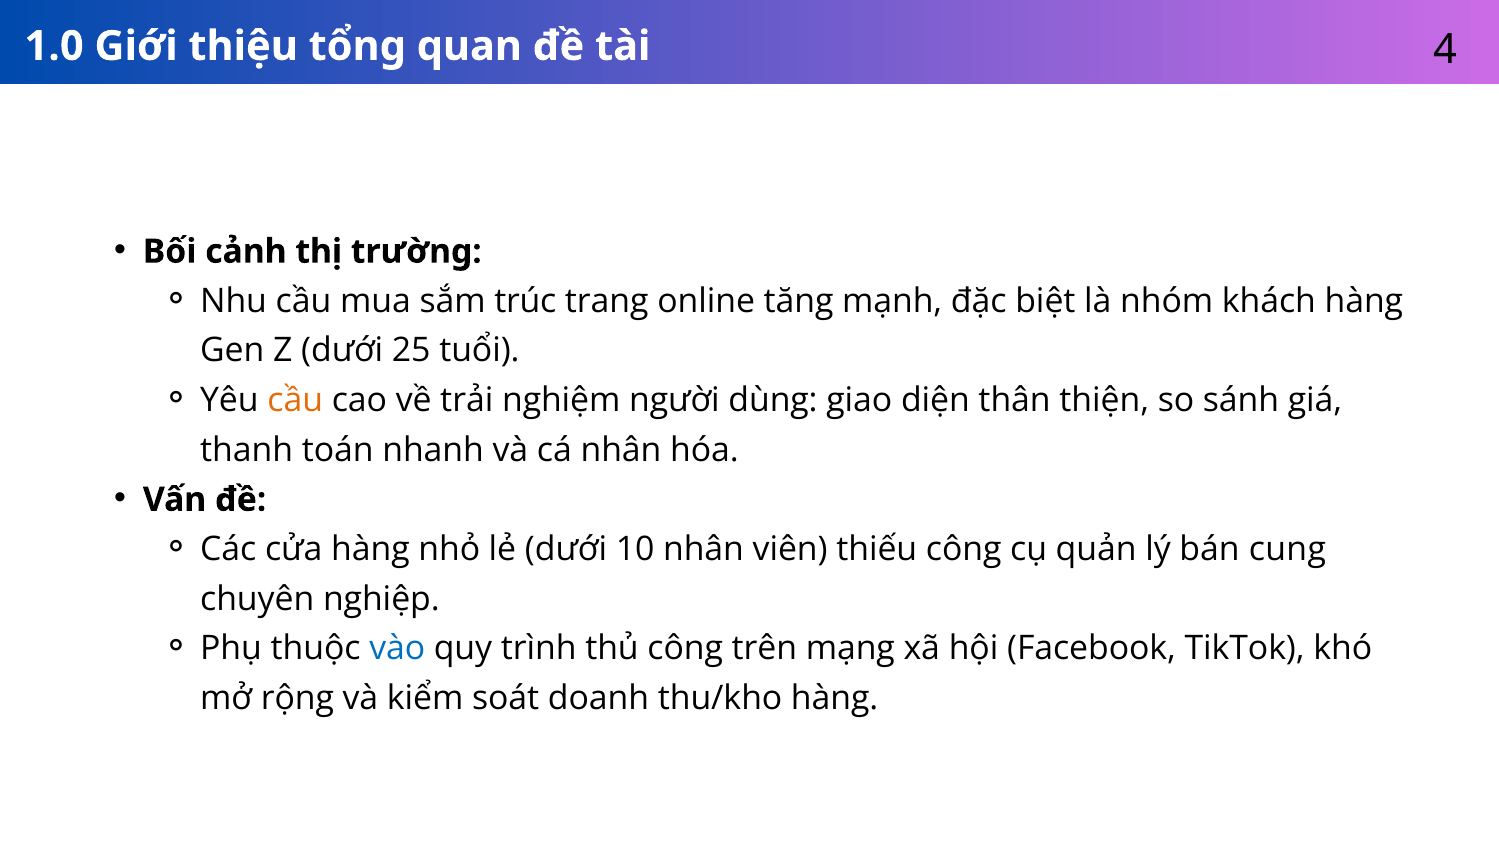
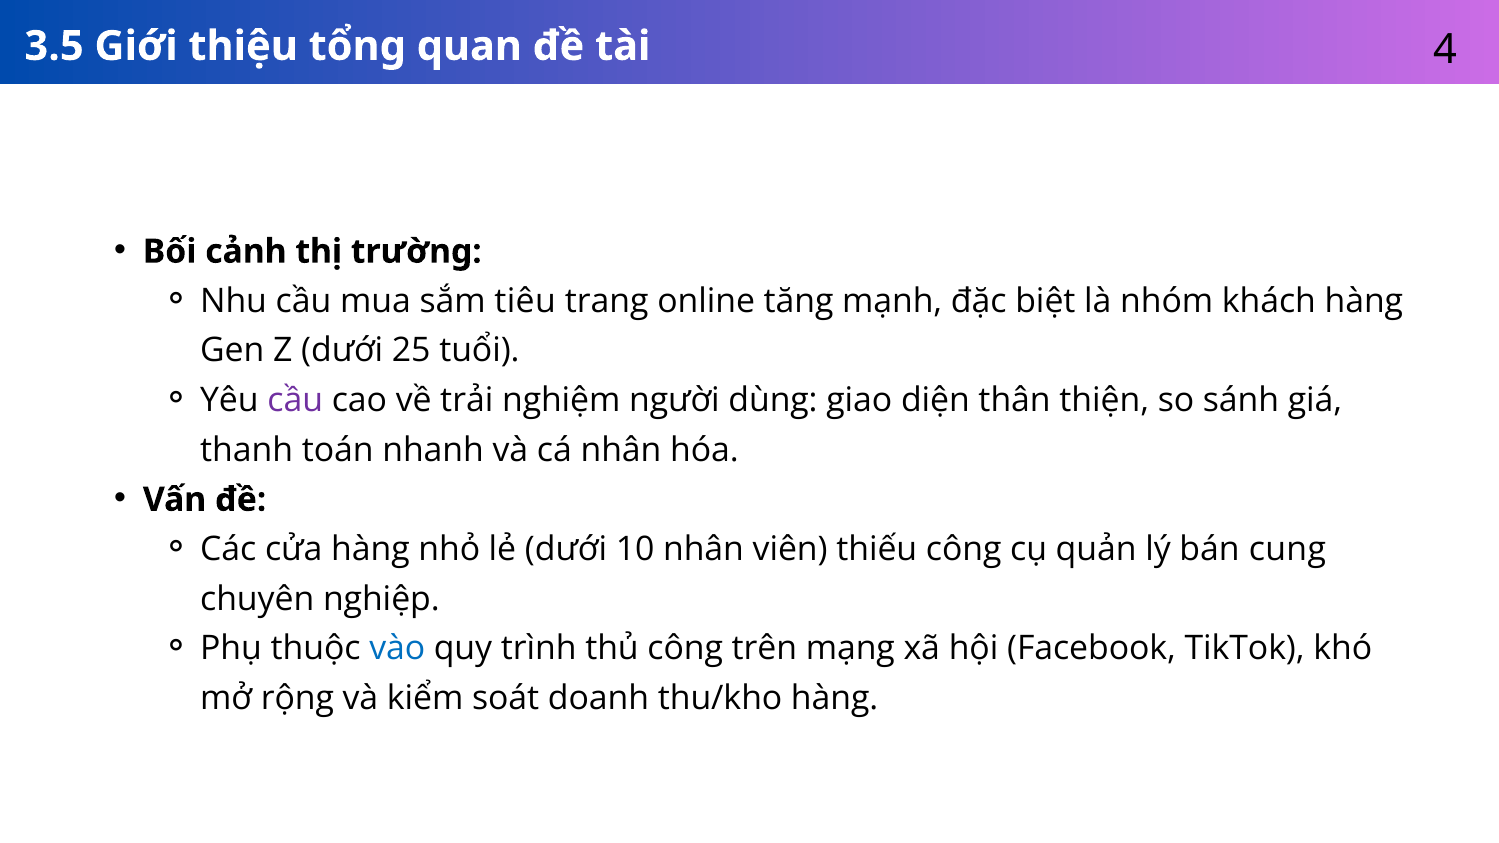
1.0: 1.0 -> 3.5 (54, 46)
trúc: trúc -> tiêu (525, 301)
cầu colour: orange -> purple (295, 400)
